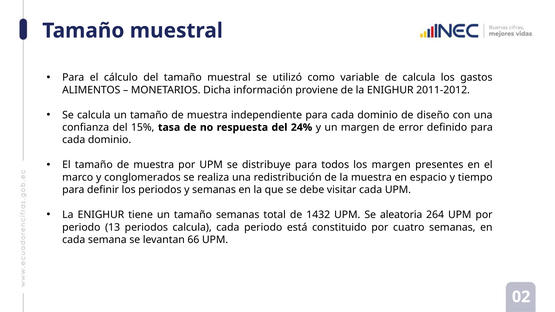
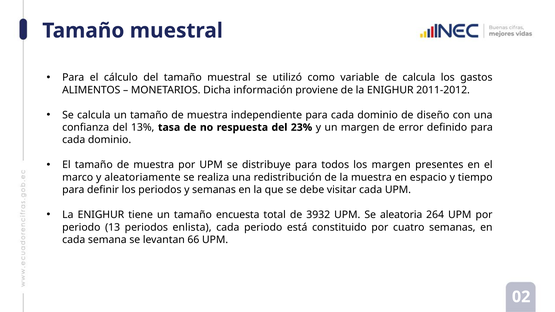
15%: 15% -> 13% (143, 127)
24%: 24% -> 23% (302, 127)
conglomerados: conglomerados -> aleatoriamente (142, 177)
tamaño semanas: semanas -> encuesta (238, 215)
1432: 1432 -> 3932 (318, 215)
periodos calcula: calcula -> enlista (192, 227)
